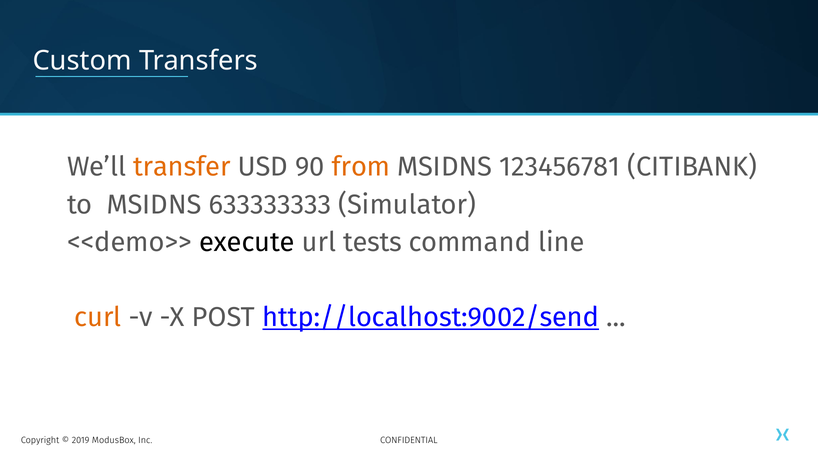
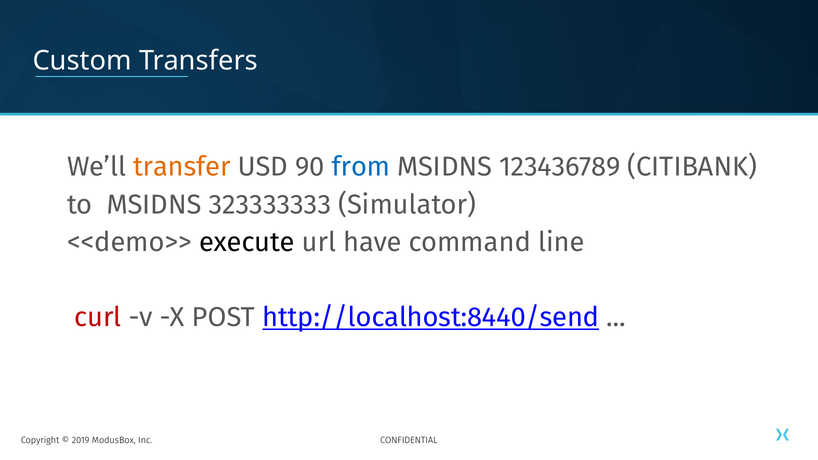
from colour: orange -> blue (361, 167)
123456781: 123456781 -> 123436789 (560, 167)
633333333: 633333333 -> 323333333 (270, 205)
tests: tests -> have (373, 242)
curl colour: orange -> red (98, 317)
http://localhost:9002/send: http://localhost:9002/send -> http://localhost:8440/send (431, 317)
